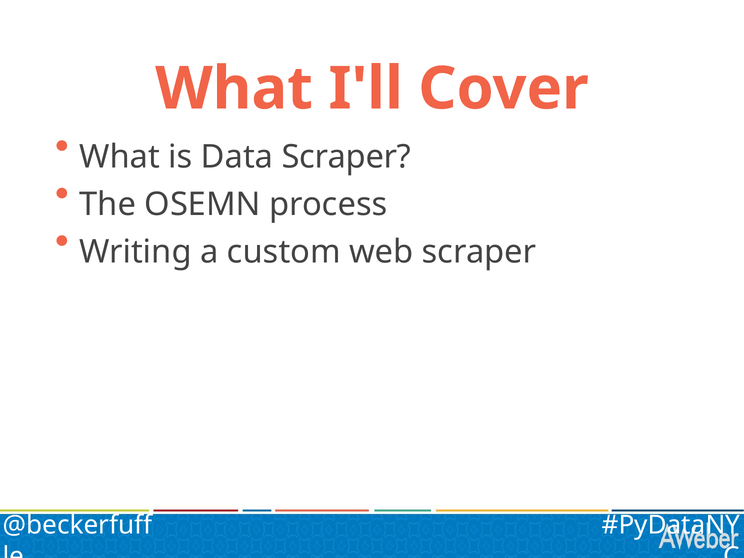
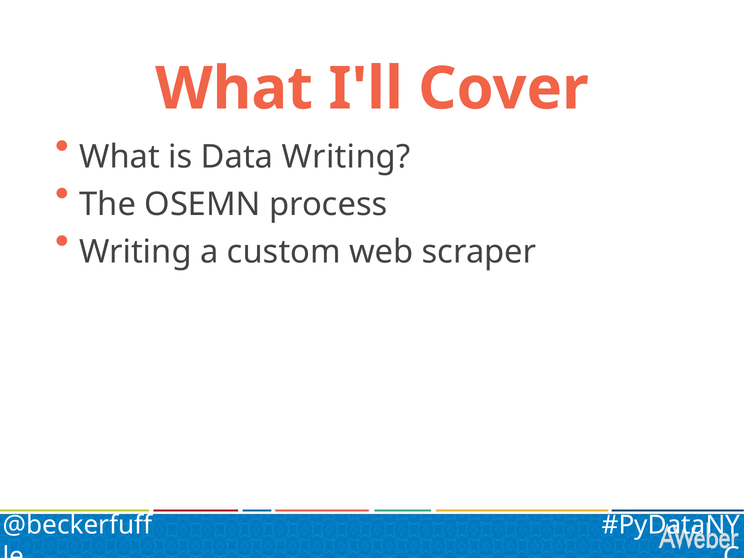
Data Scraper: Scraper -> Writing (346, 157)
